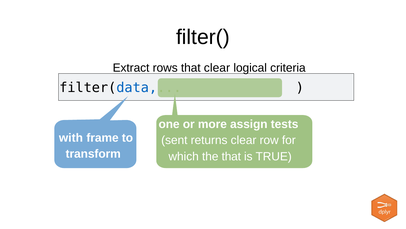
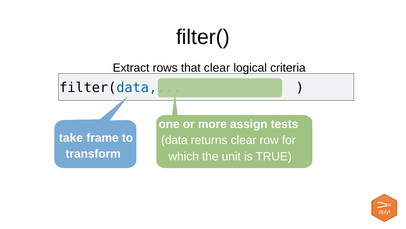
with: with -> take (71, 137)
sent: sent -> data (174, 140)
the that: that -> unit (231, 156)
